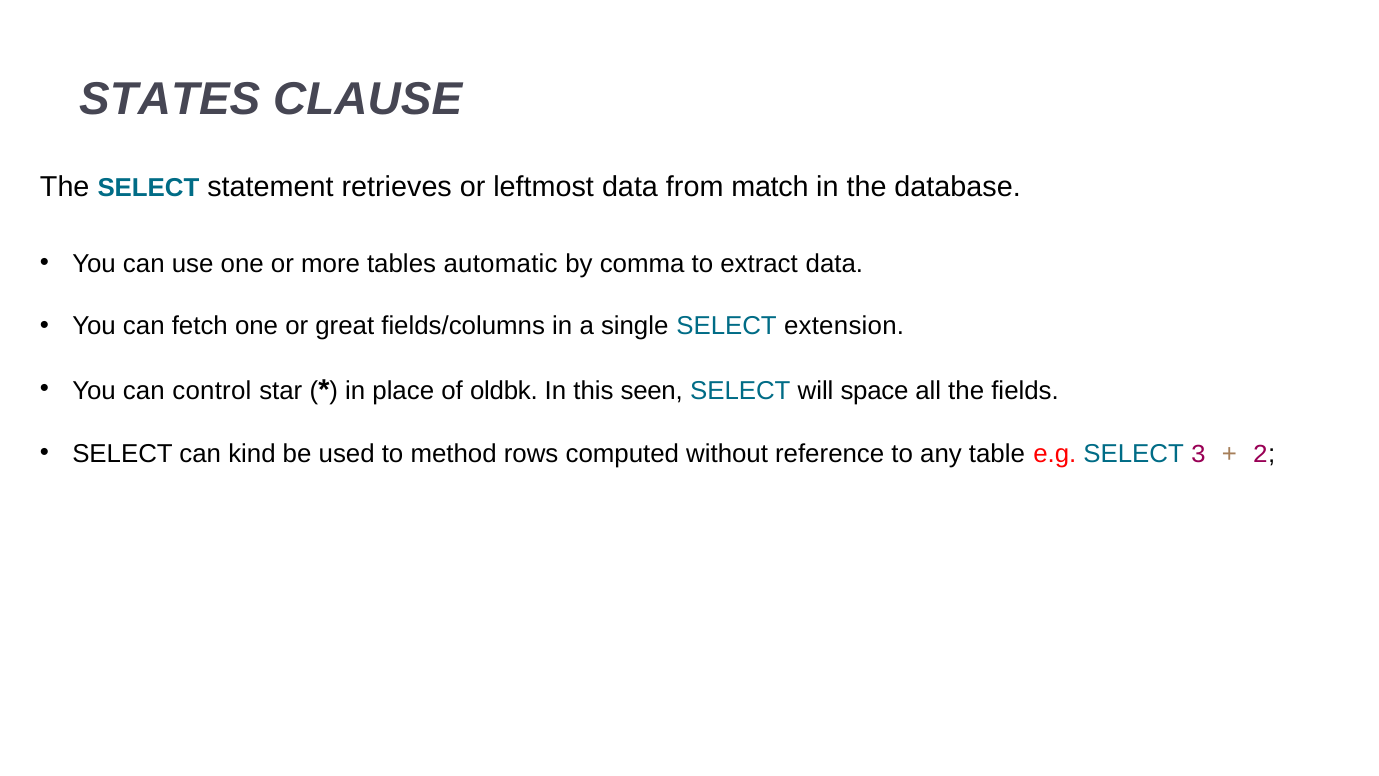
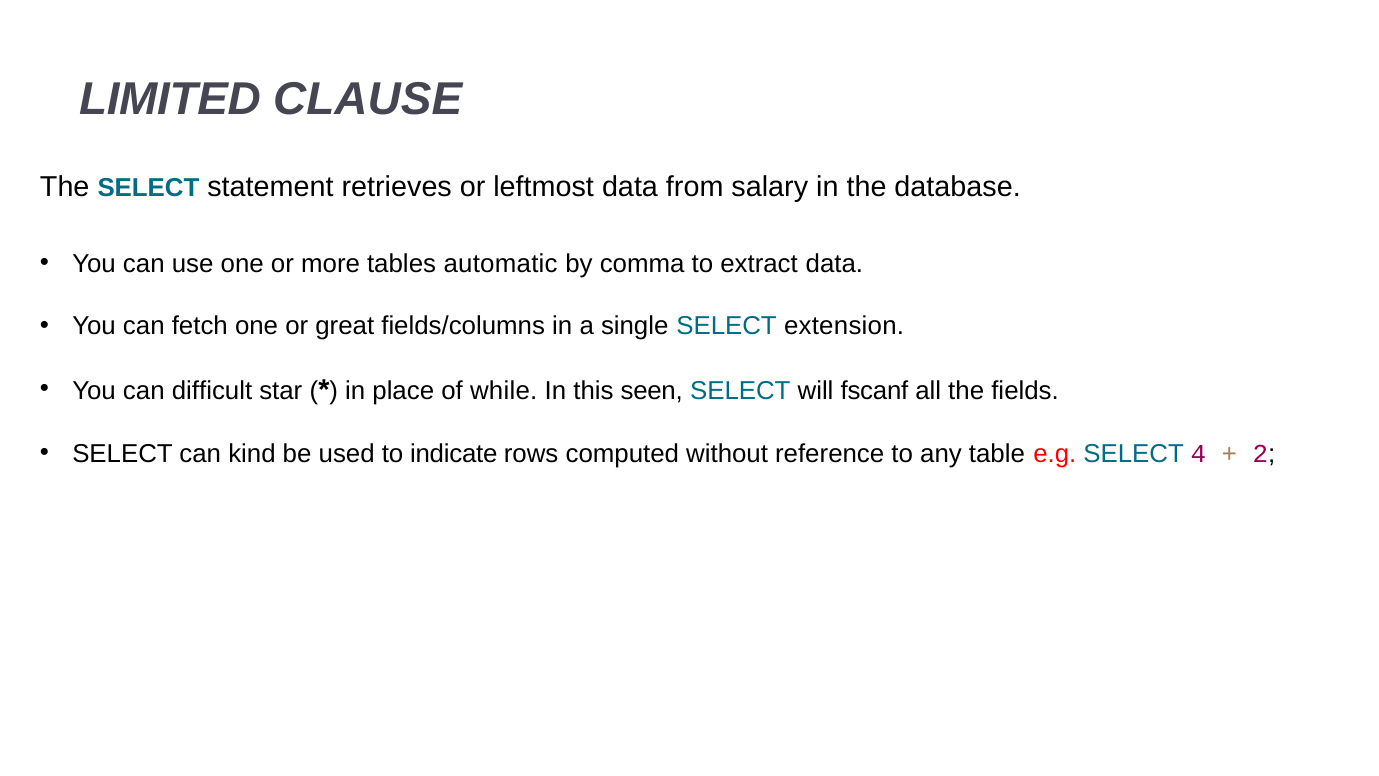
STATES: STATES -> LIMITED (170, 100)
match: match -> salary (770, 187)
control: control -> difficult (212, 391)
oldbk: oldbk -> while (504, 391)
space: space -> fscanf (875, 391)
method: method -> indicate (454, 453)
3: 3 -> 4 (1198, 453)
